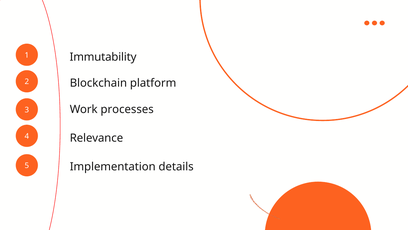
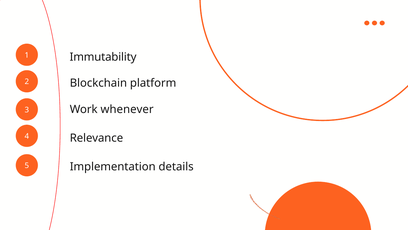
processes: processes -> whenever (127, 109)
